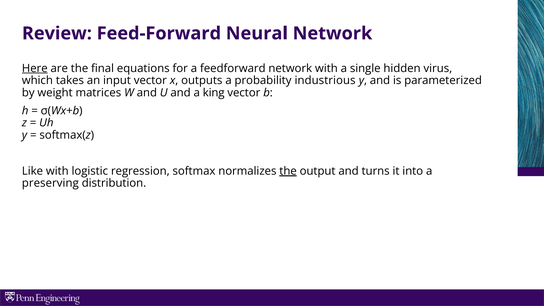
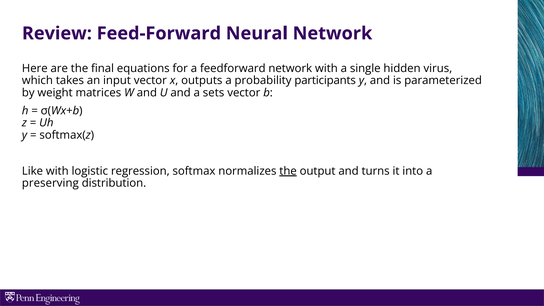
Here underline: present -> none (35, 68)
industrious: industrious -> participants (325, 81)
king: king -> sets (214, 93)
